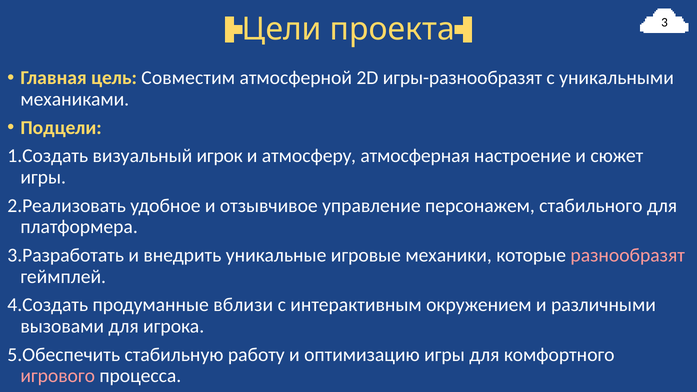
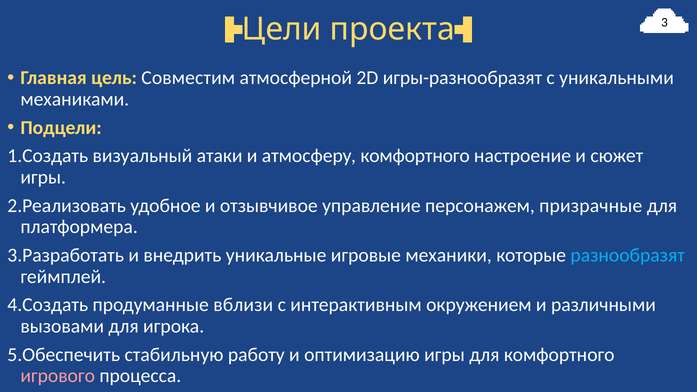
игрок: игрок -> атаки (220, 156)
атмосферу атмосферная: атмосферная -> комфортного (415, 156)
стабильного: стабильного -> призрачные (591, 206)
разнообразят colour: pink -> light blue (628, 255)
